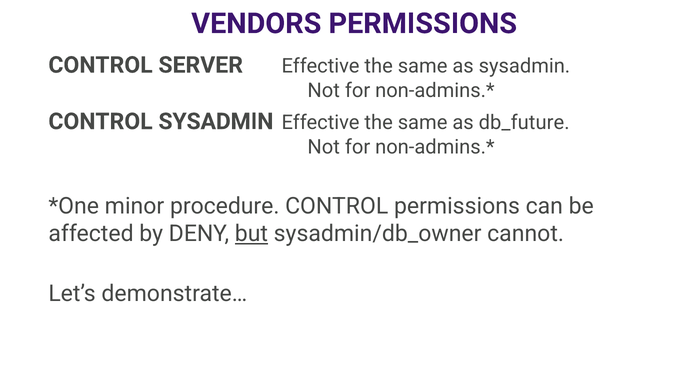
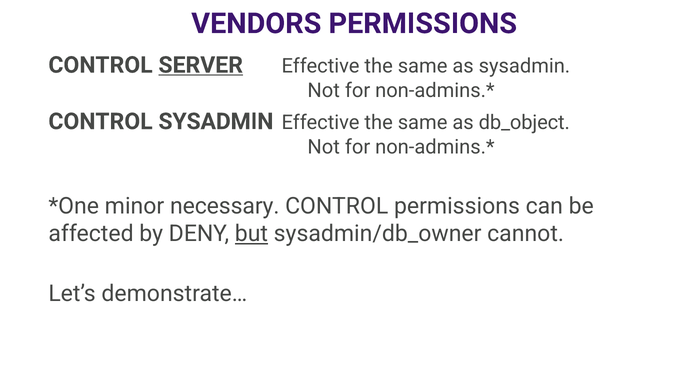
SERVER underline: none -> present (201, 65)
db_future: db_future -> db_object (524, 122)
procedure: procedure -> necessary (225, 206)
